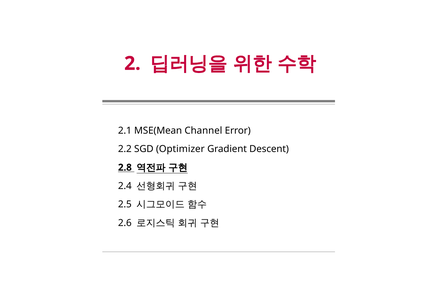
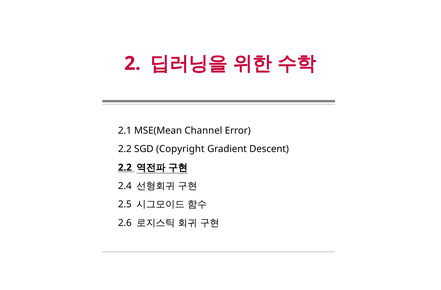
Optimizer: Optimizer -> Copyright (180, 149)
2.8: 2.8 -> 2.2 (125, 167)
